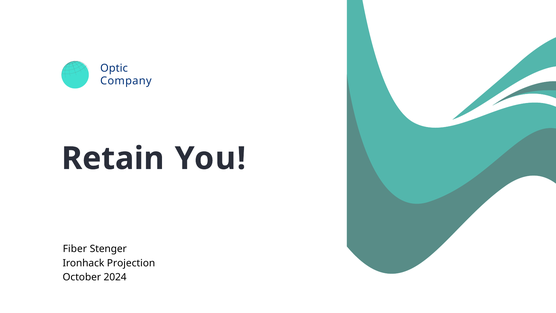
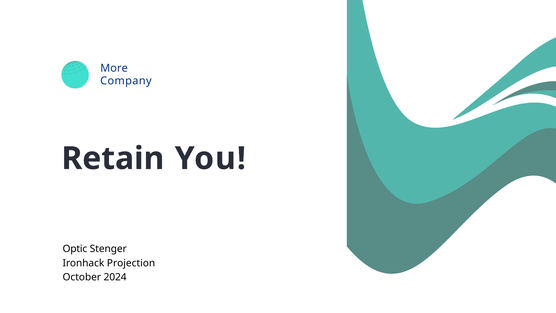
Optic: Optic -> More (114, 68)
Fiber: Fiber -> Optic (75, 249)
